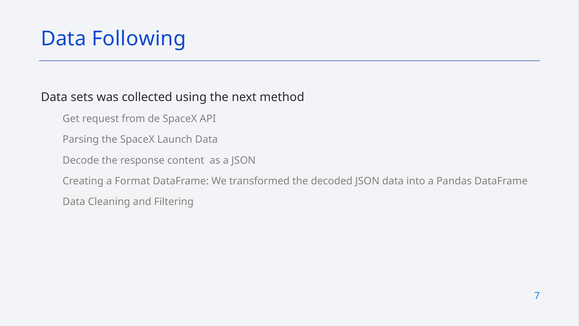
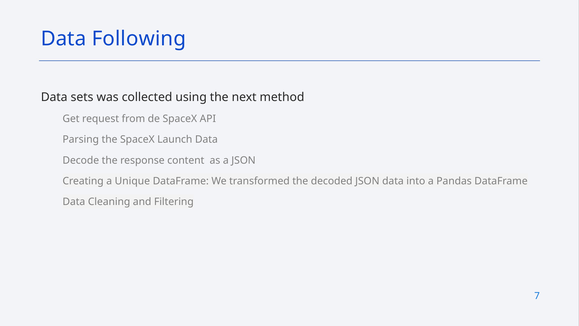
Format: Format -> Unique (132, 181)
